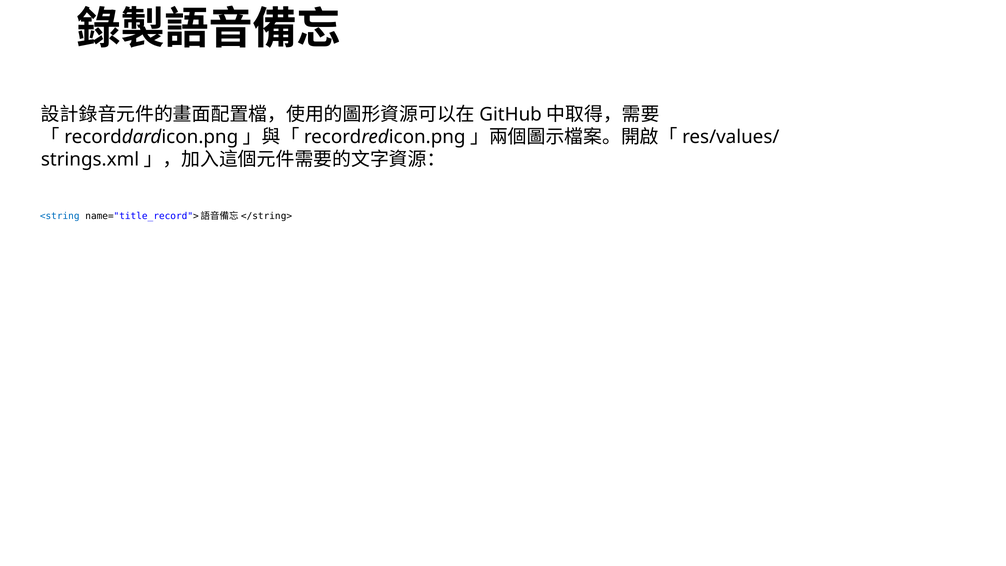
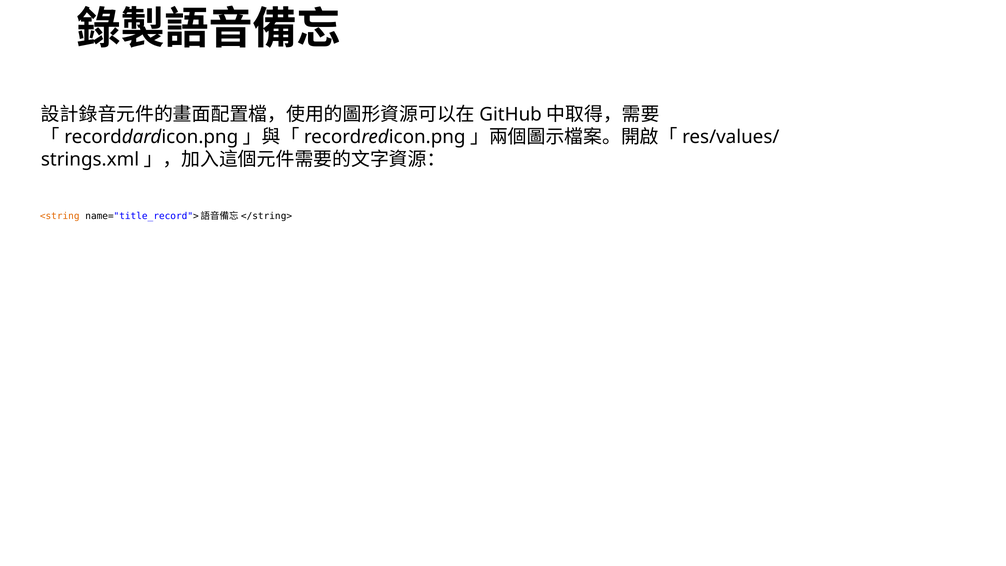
<string colour: blue -> orange (60, 216)
